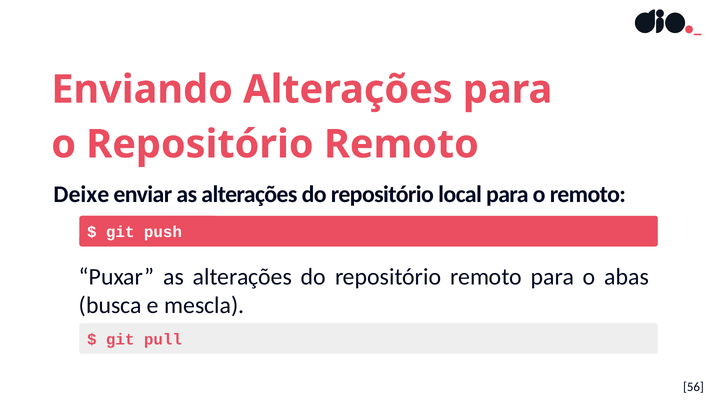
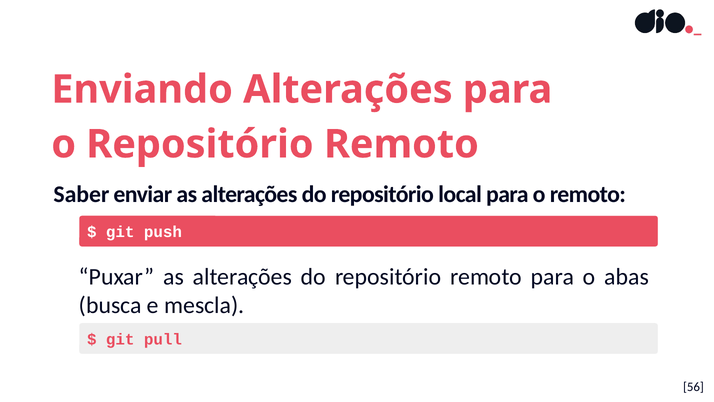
Deixe: Deixe -> Saber (81, 194)
